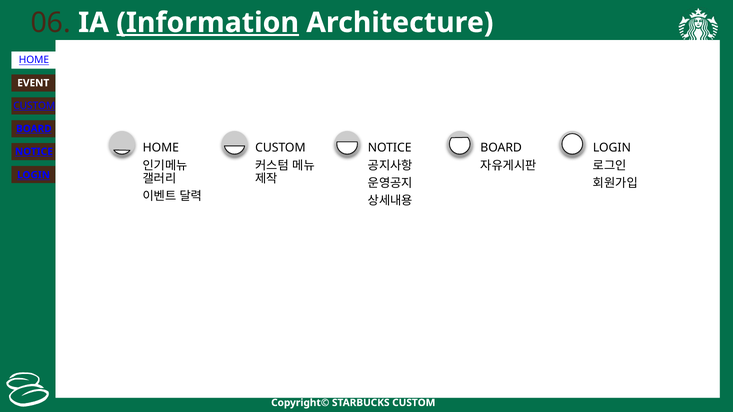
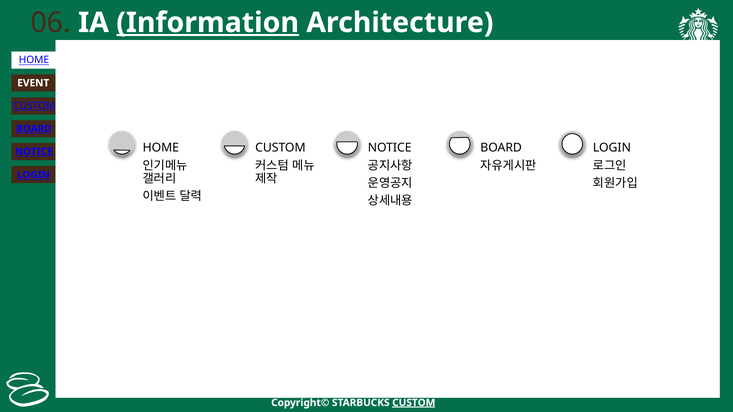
CUSTOM underline: none -> present (414, 403)
